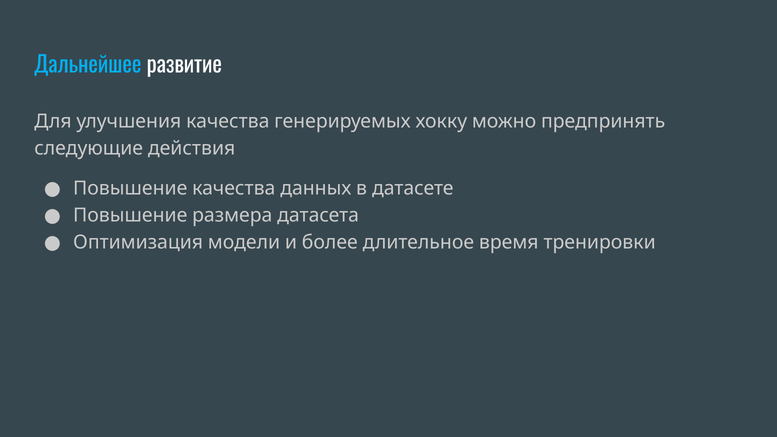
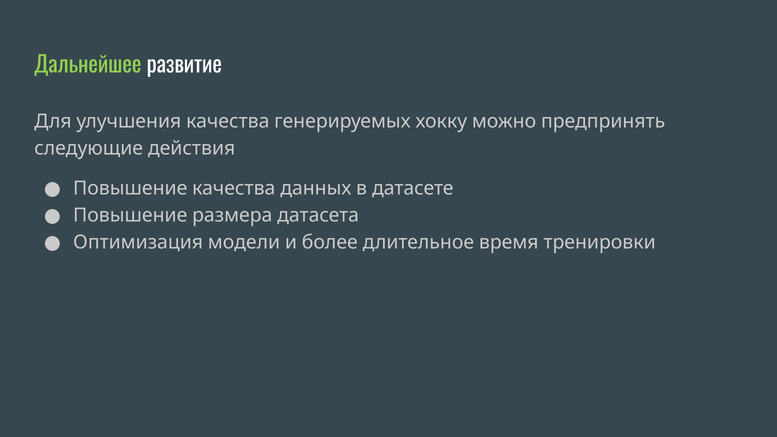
Дальнейшее colour: light blue -> light green (88, 65)
